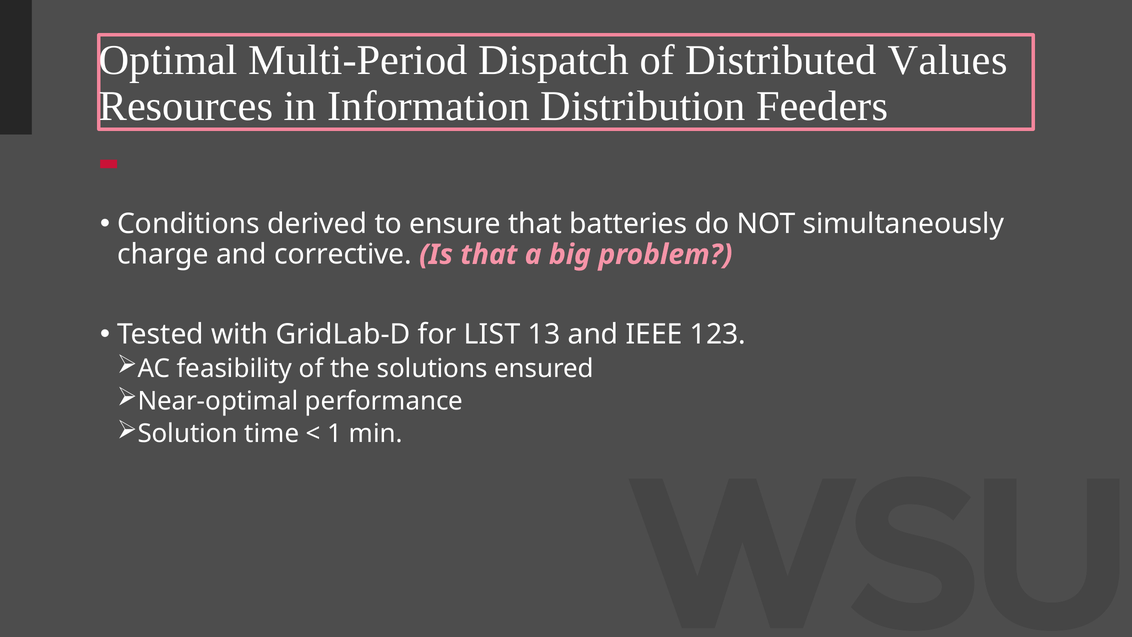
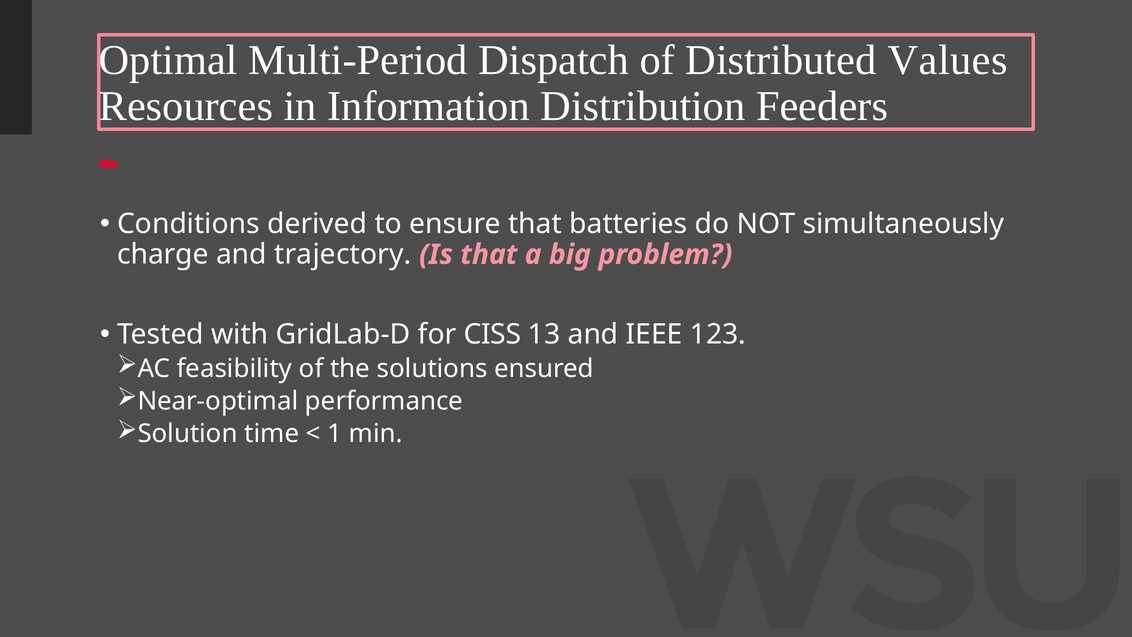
corrective: corrective -> trajectory (343, 254)
LIST: LIST -> CISS (492, 334)
